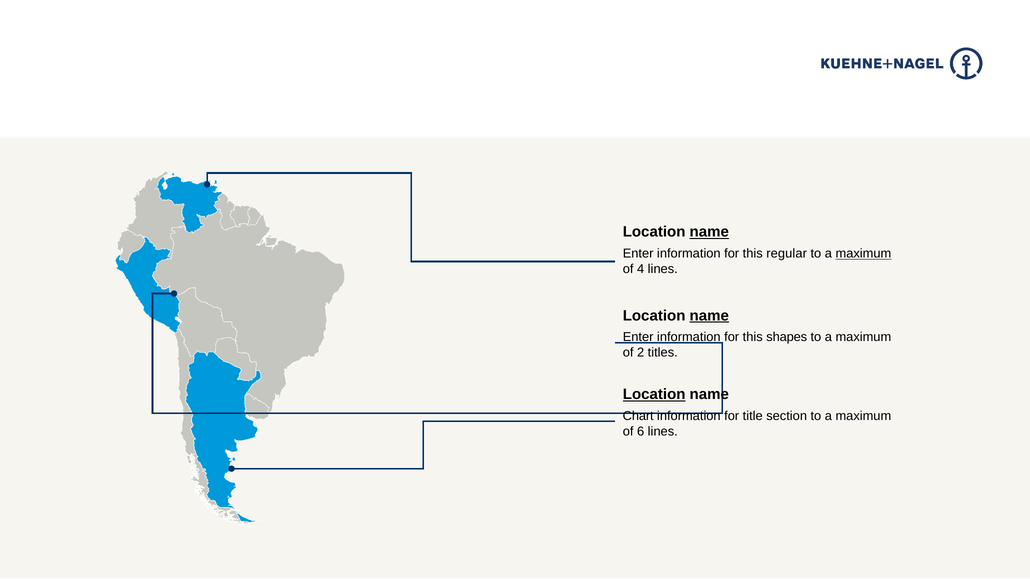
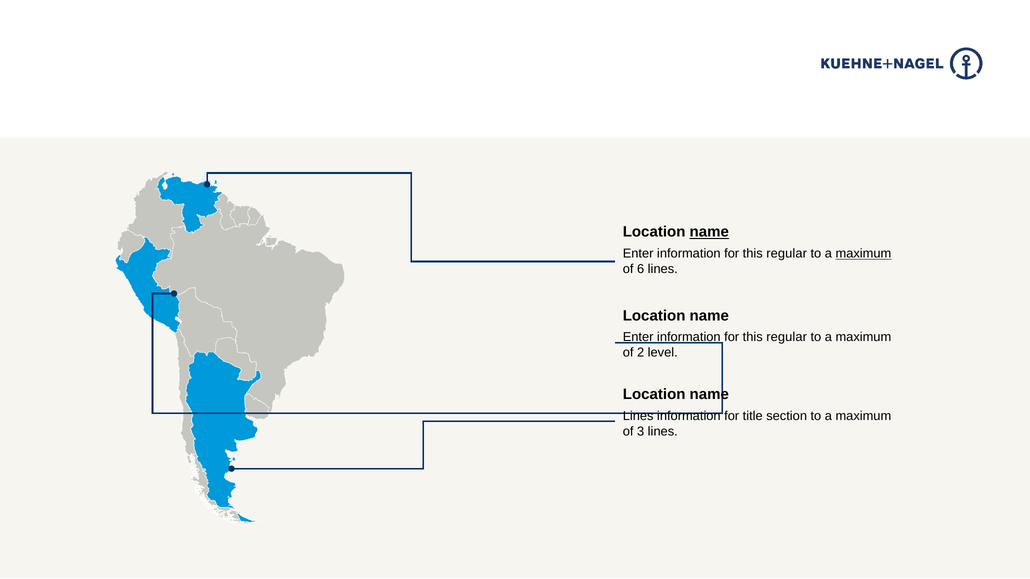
4: 4 -> 6 (641, 269)
name underline: present -> none (709, 316)
shapes: shapes -> regular (787, 337)
titles: titles -> level (663, 353)
Location underline: present -> none (654, 395)
Chart: Chart -> Lines (638, 416)
6: 6 -> 3 (641, 432)
